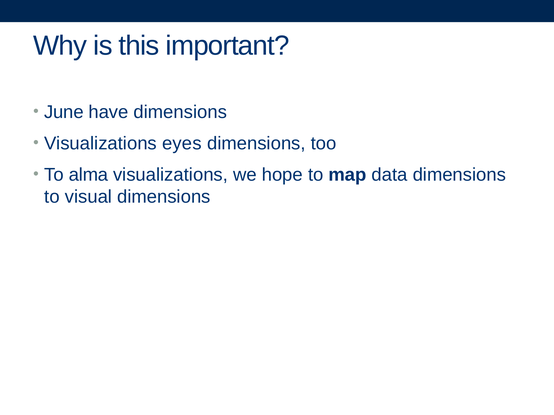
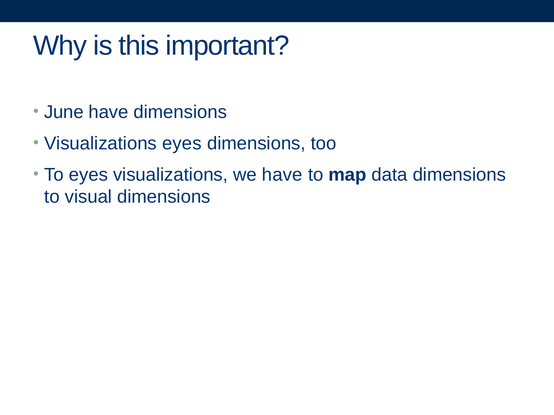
To alma: alma -> eyes (88, 175)
we hope: hope -> have (282, 175)
